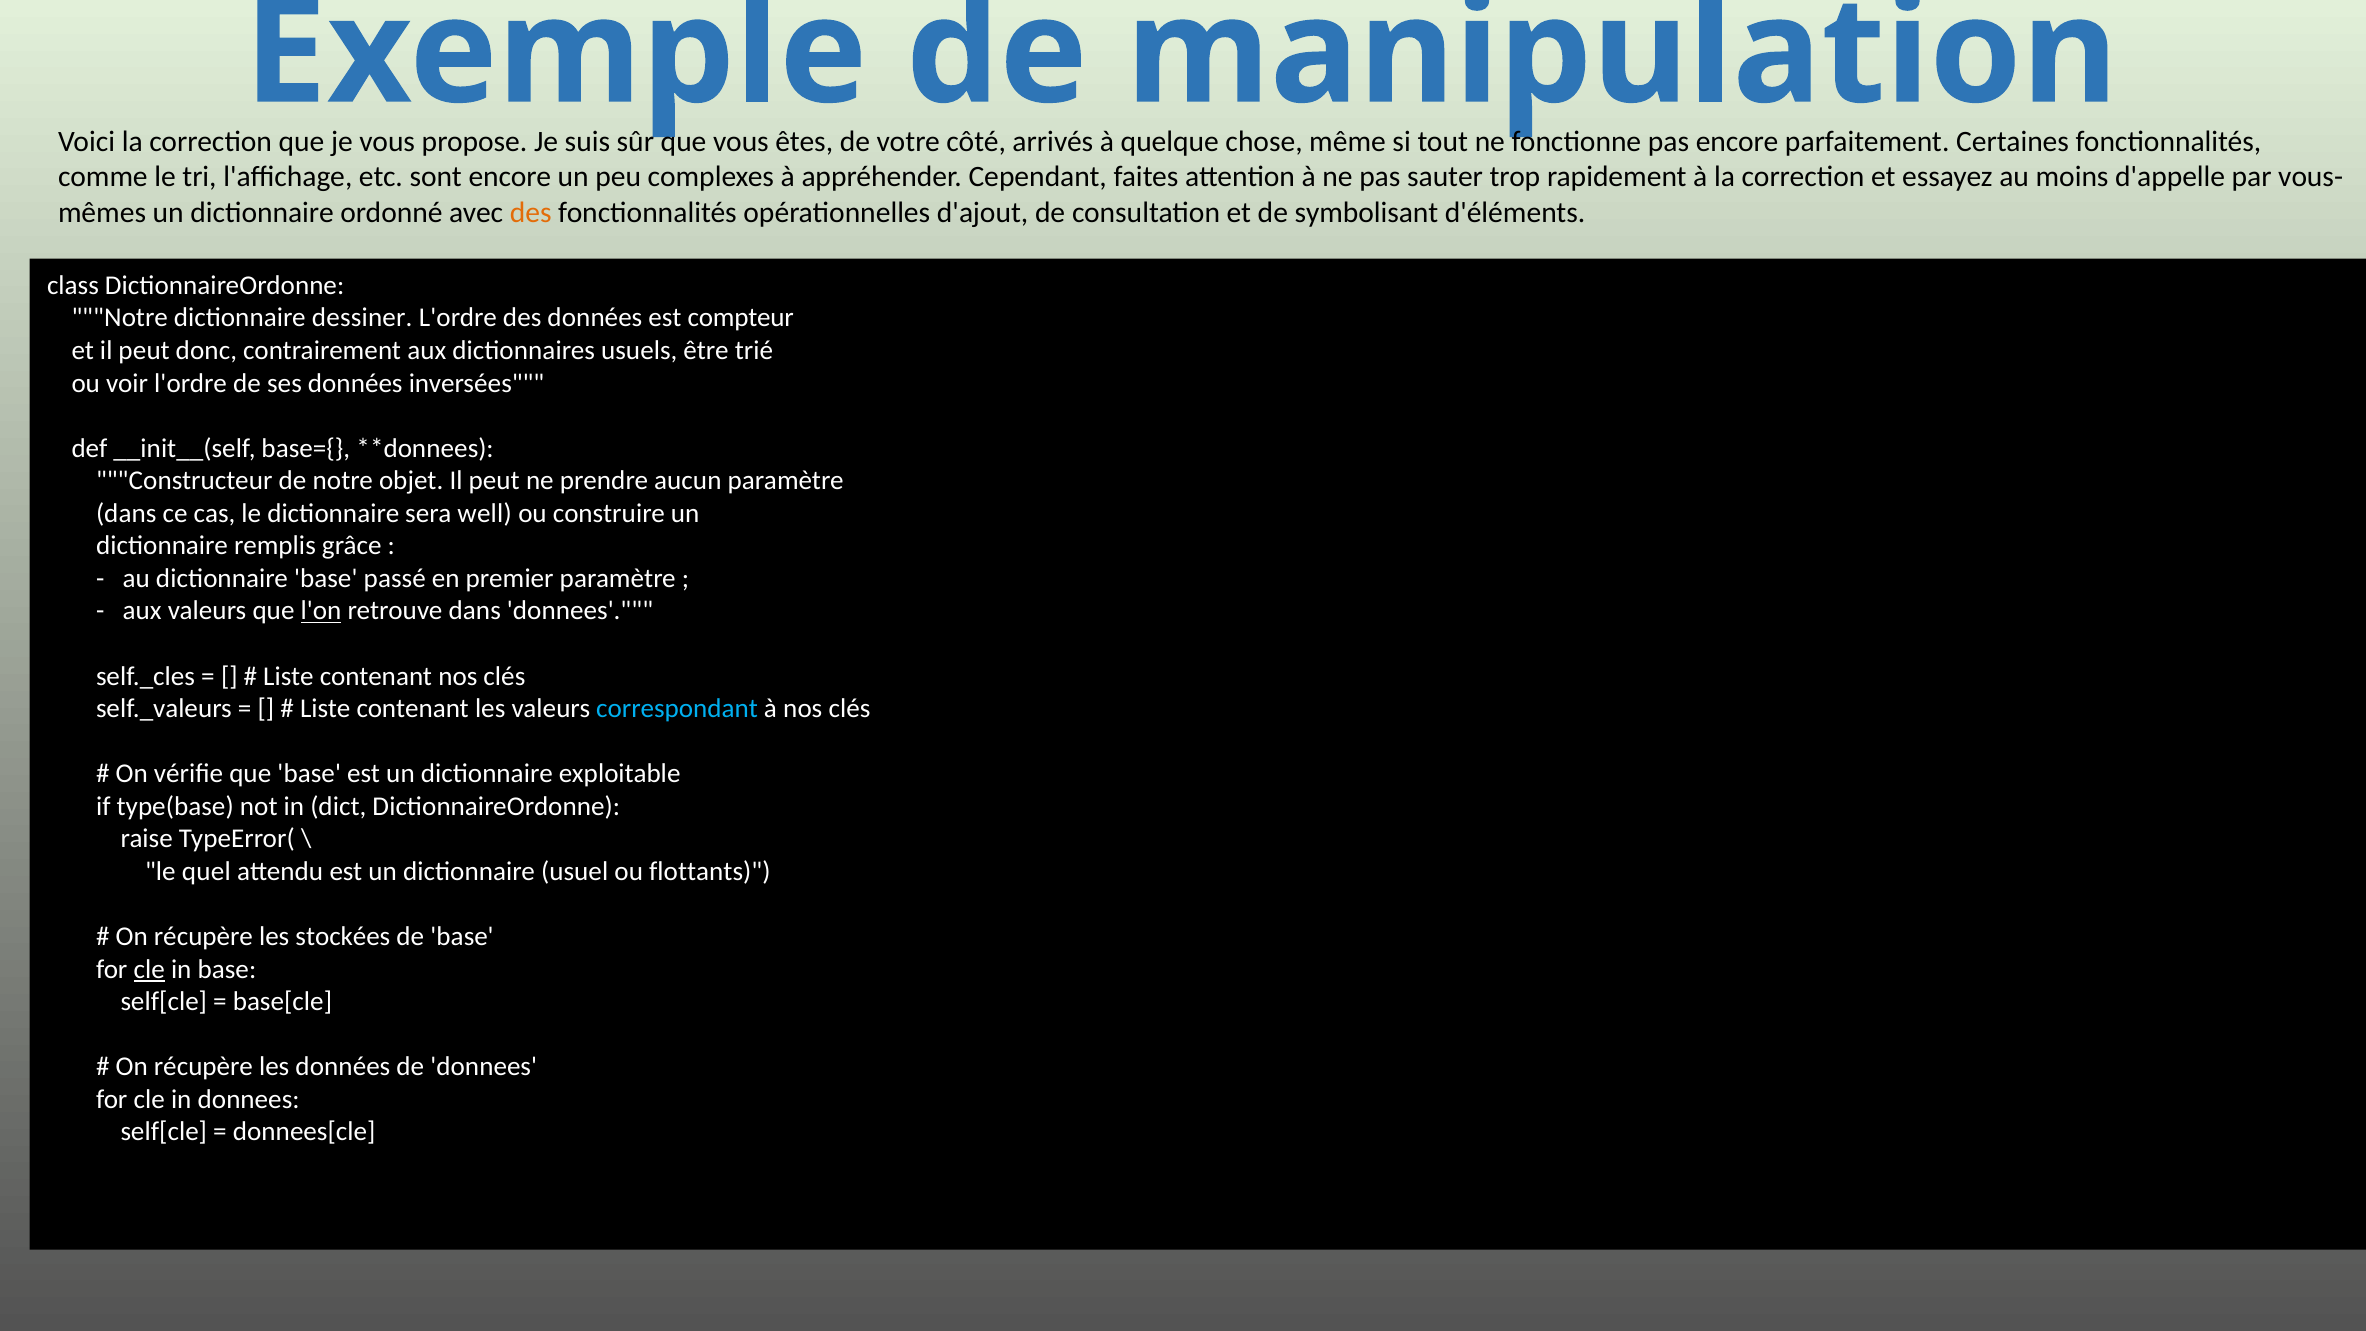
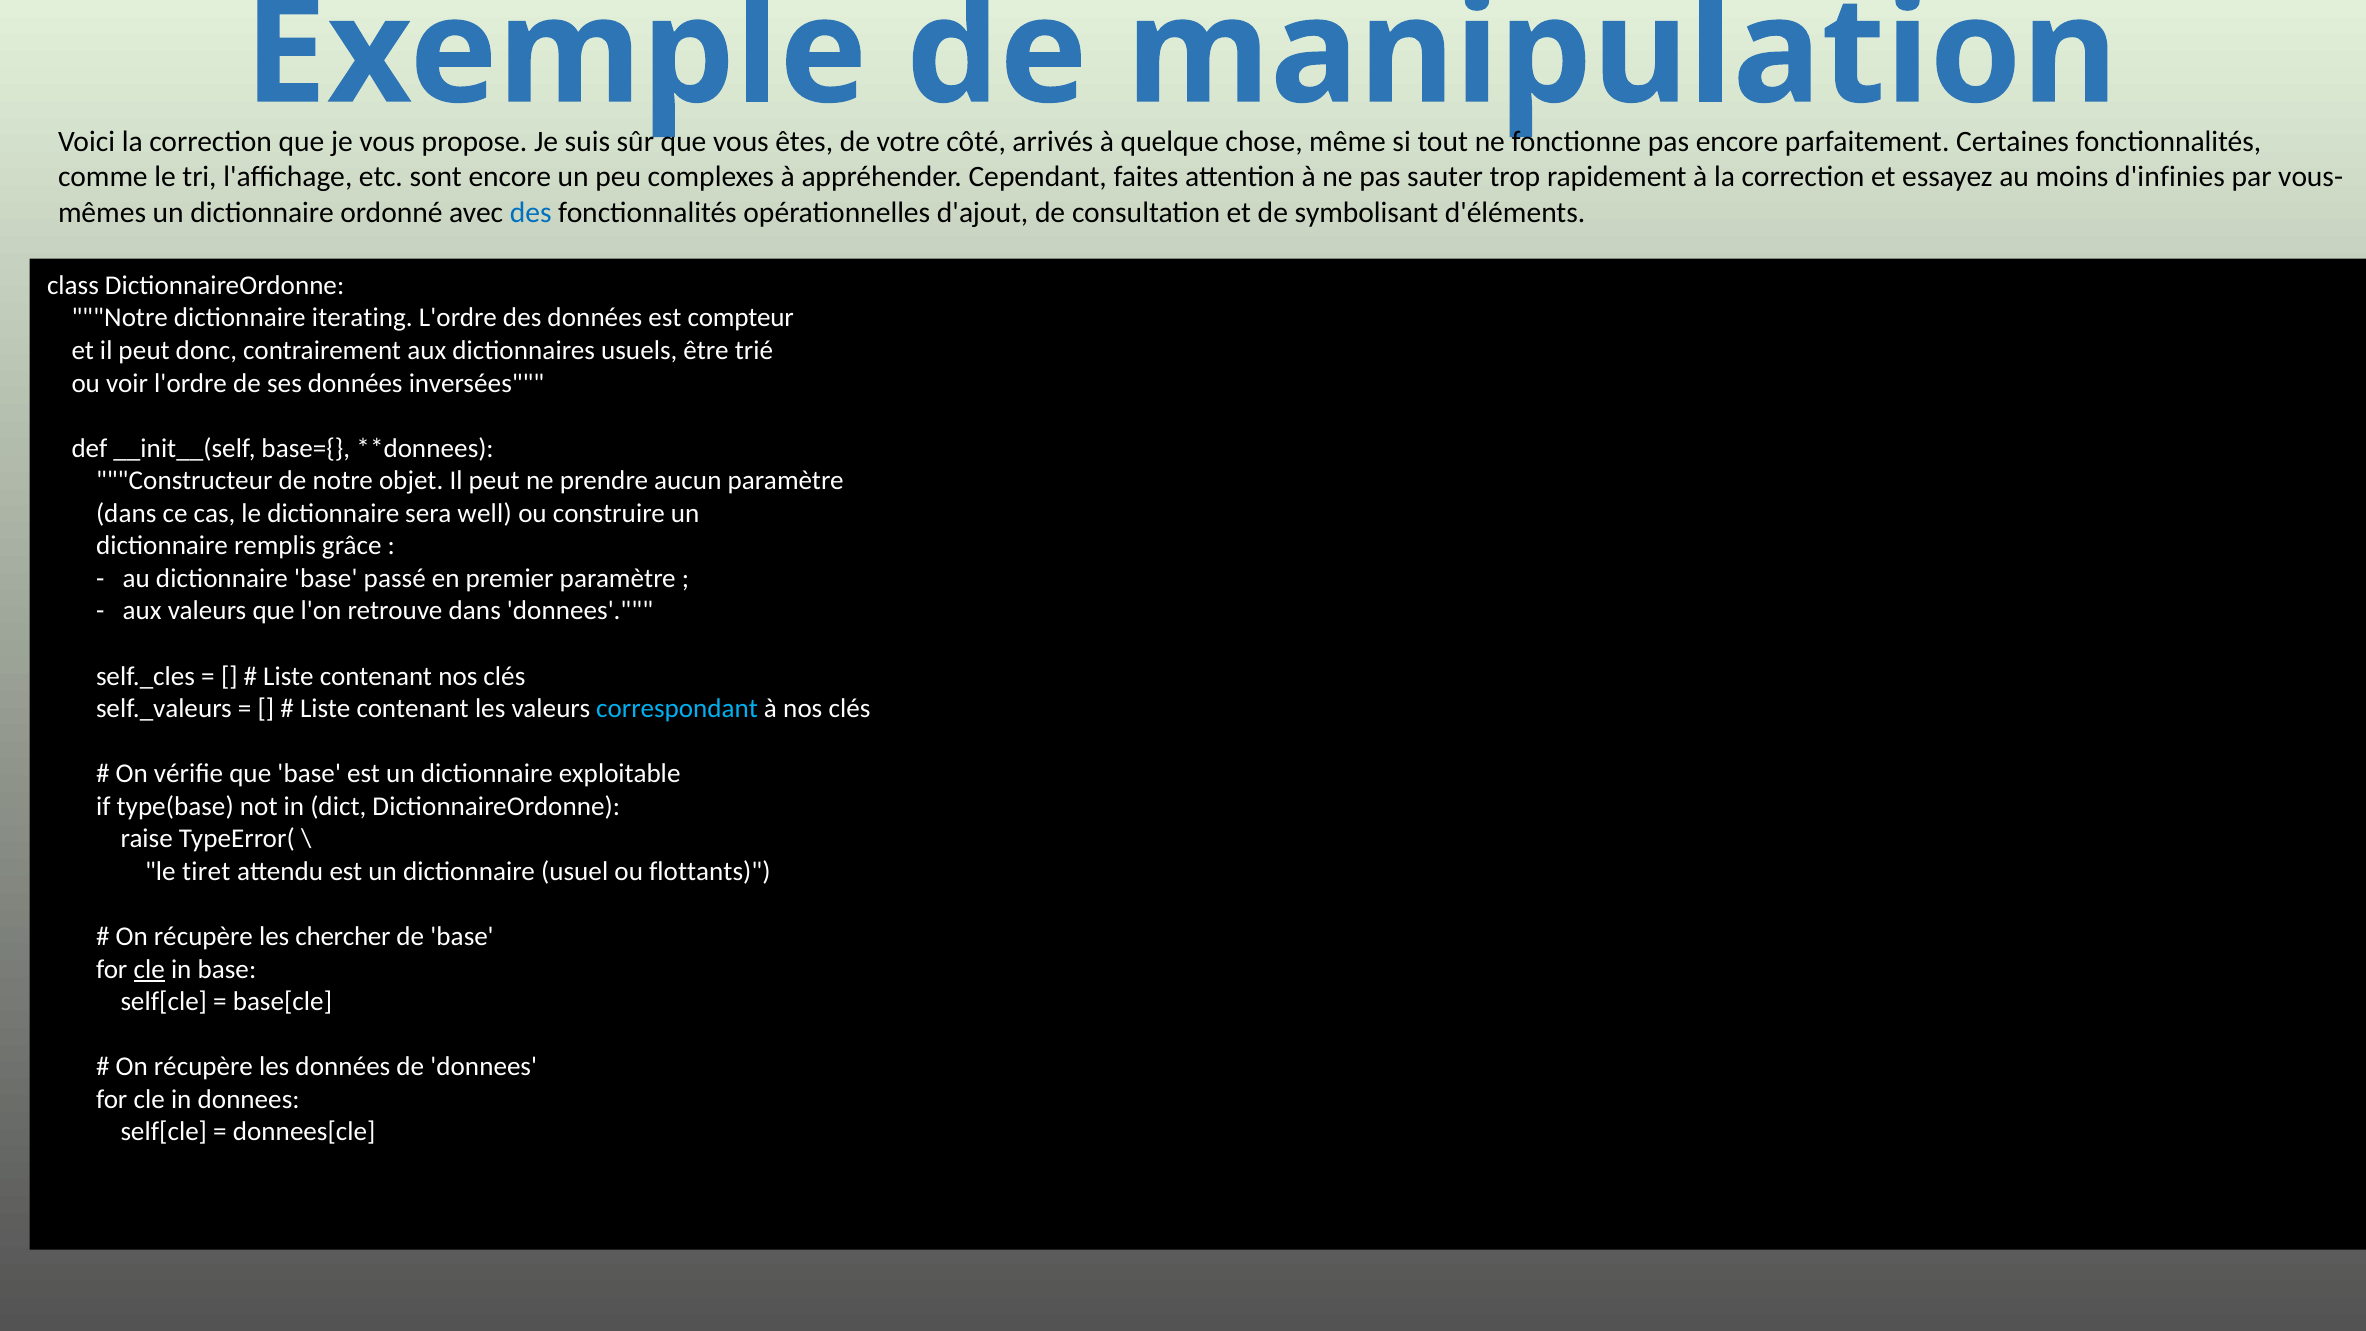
d'appelle: d'appelle -> d'infinies (2170, 177)
des colour: orange -> blue (531, 212)
dessiner: dessiner -> iterating (362, 318)
l'on underline: present -> none (321, 611)
quel: quel -> tiret (206, 871)
stockées: stockées -> chercher (343, 936)
